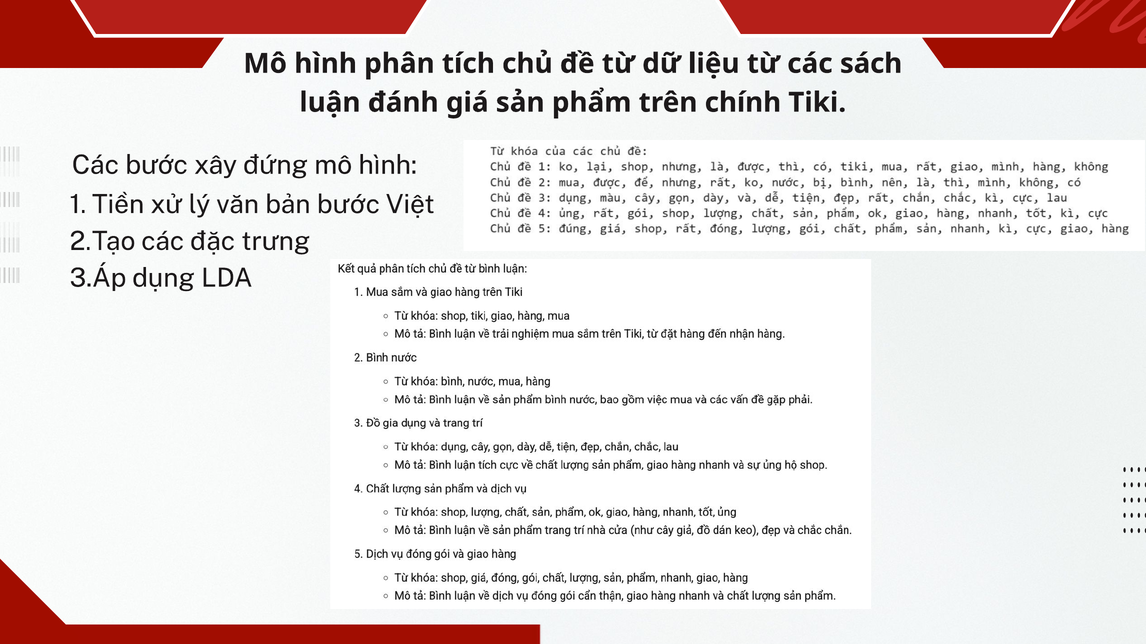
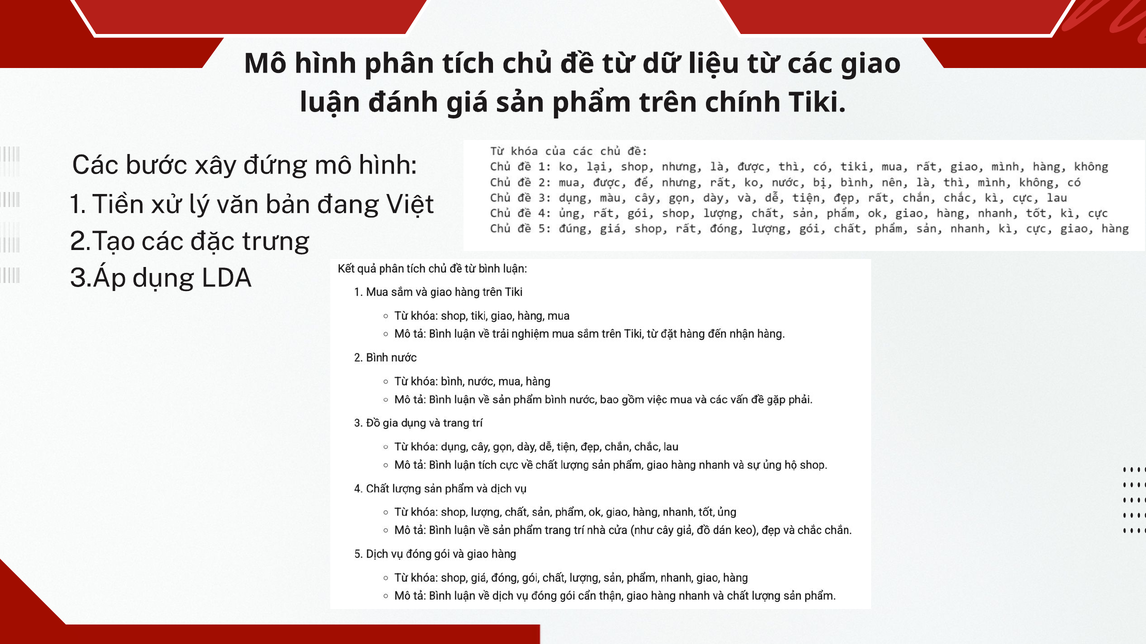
sách: sách -> giao (871, 64)
bản bước: bước -> đang (348, 205)
